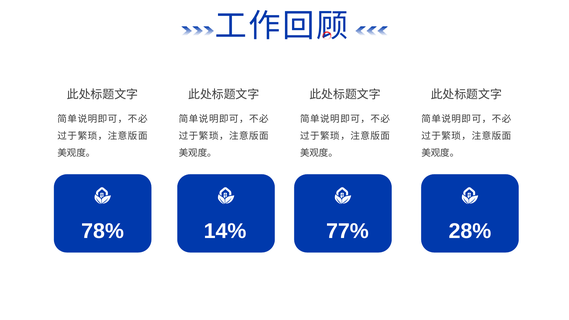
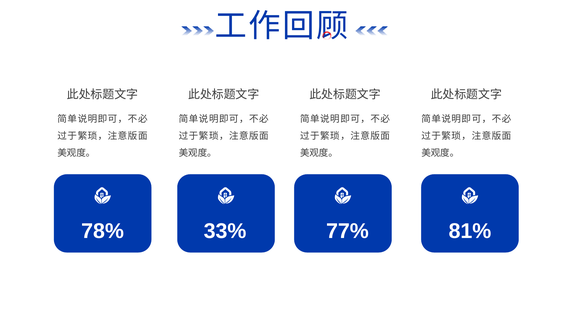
14%: 14% -> 33% (225, 231)
28%: 28% -> 81% (470, 231)
